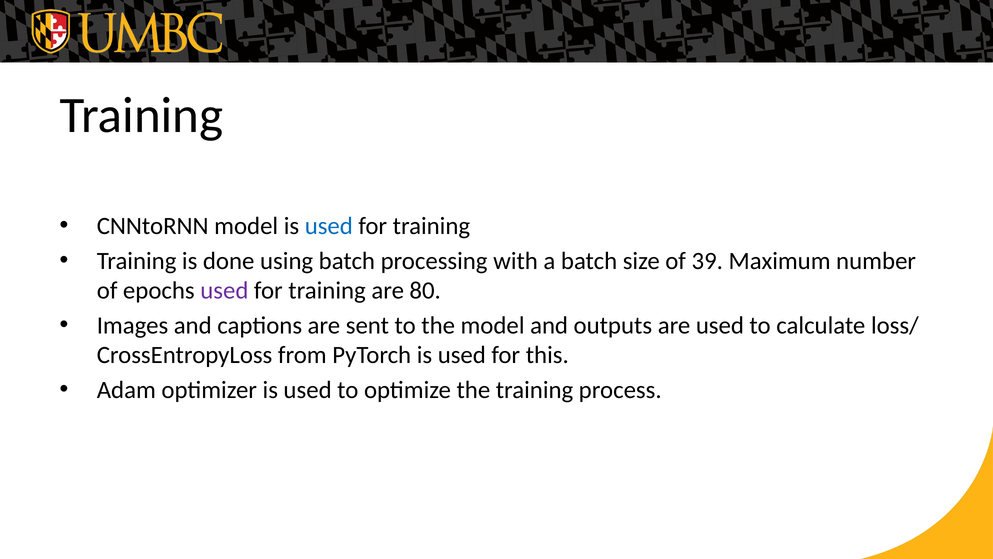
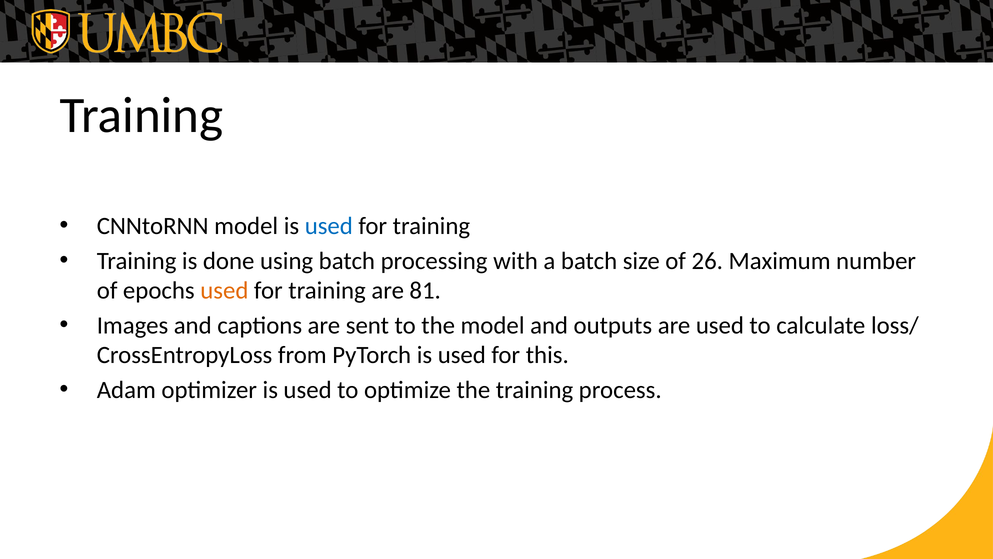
39: 39 -> 26 (707, 261)
used colour: purple -> orange (224, 290)
80: 80 -> 81 (425, 290)
